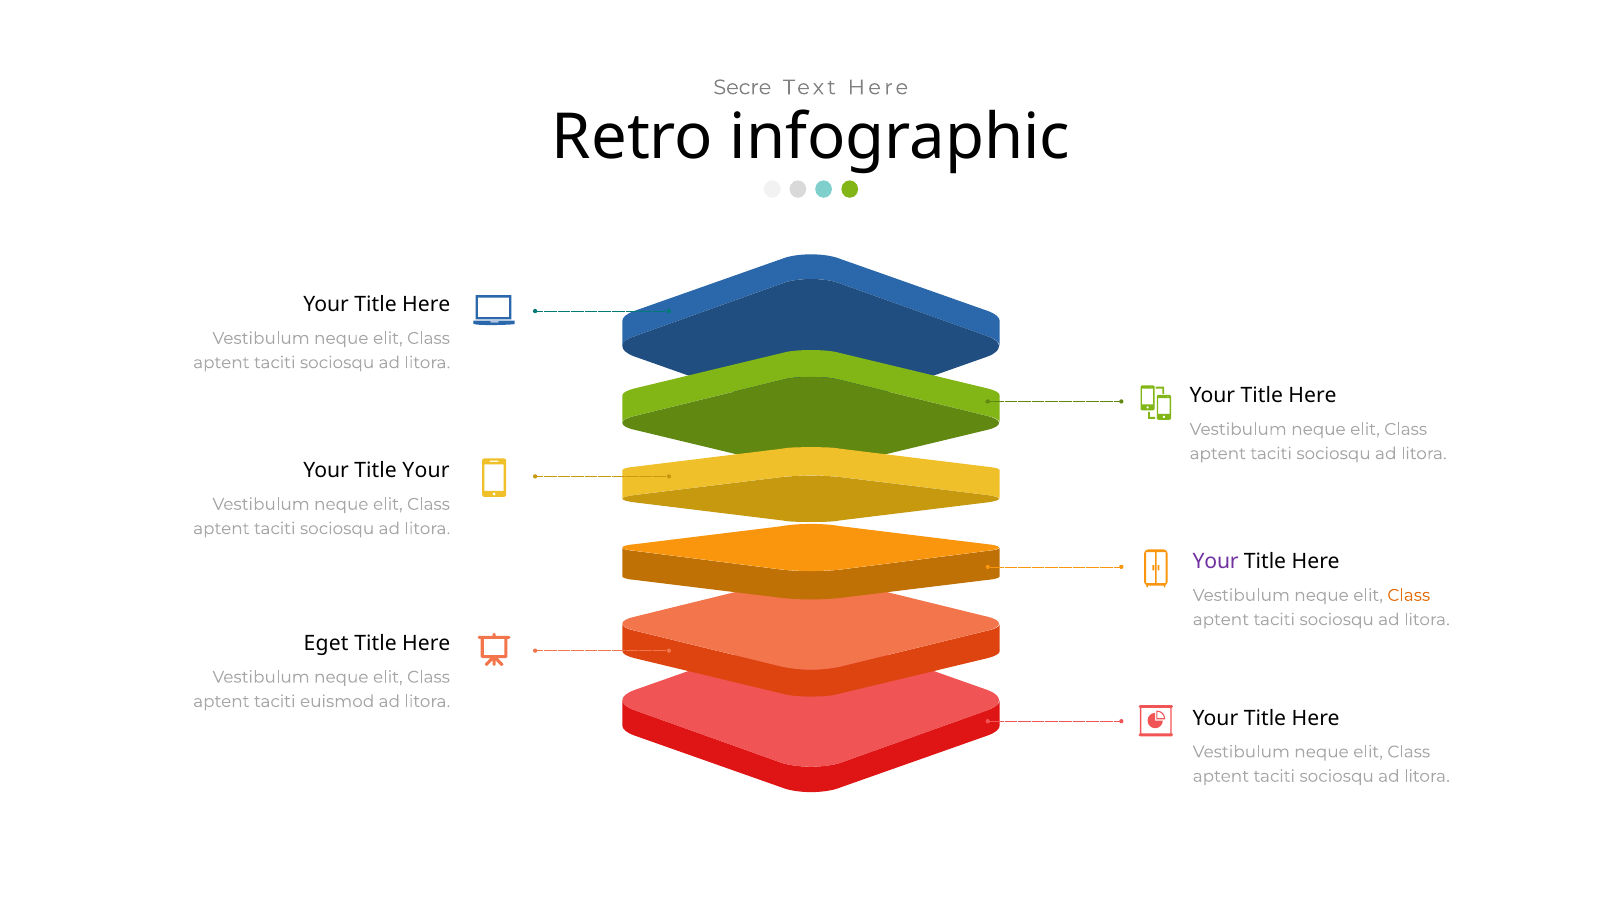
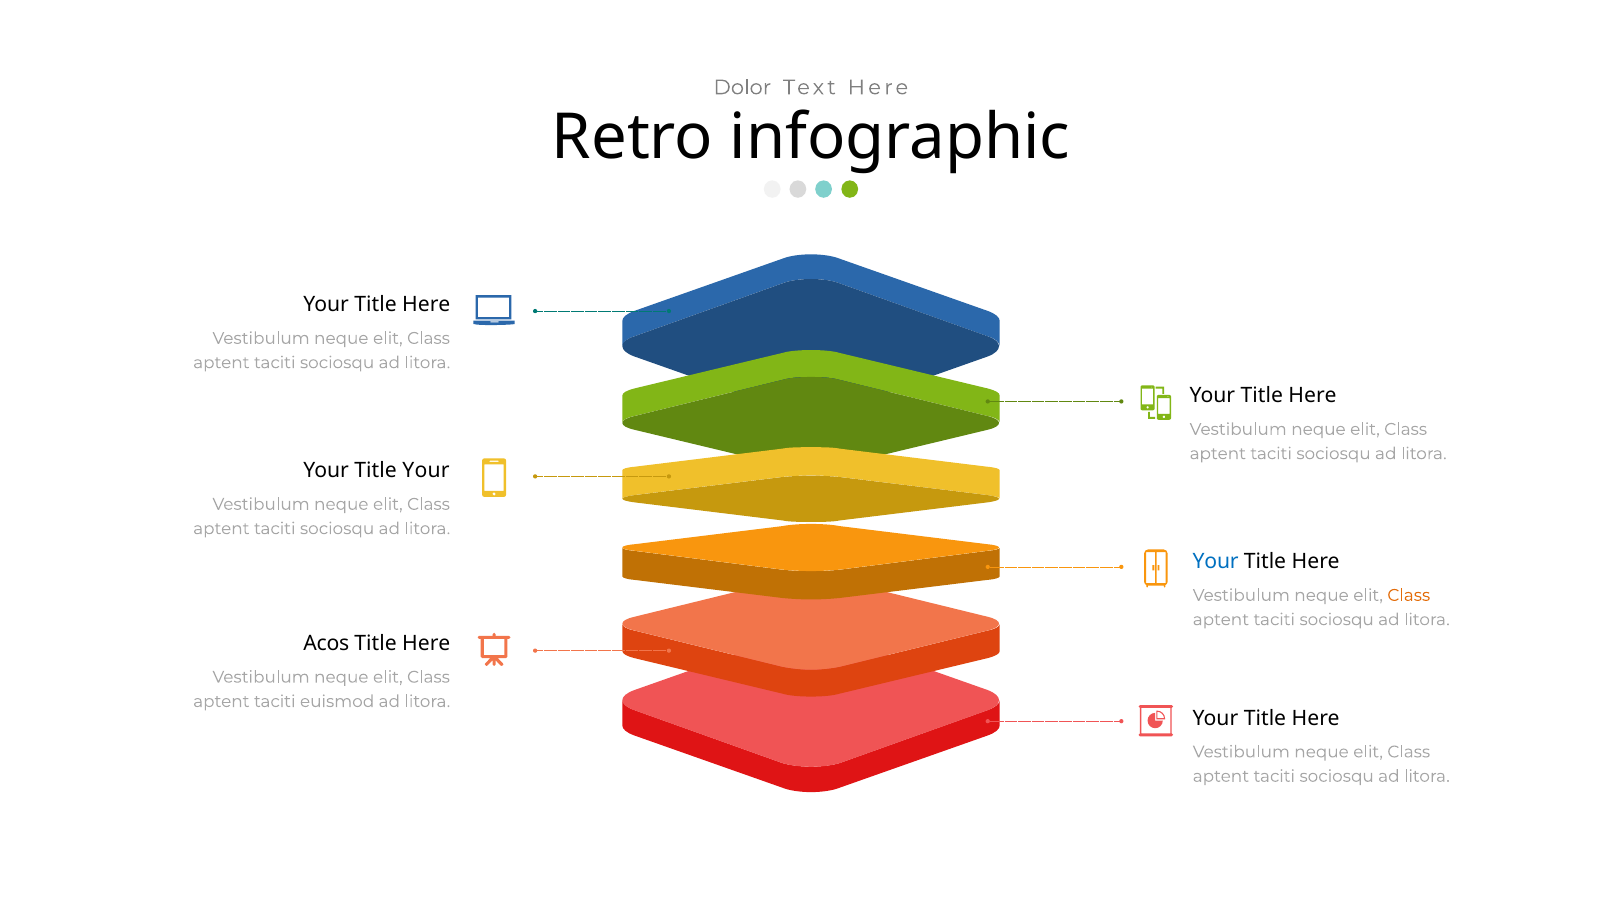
Secre: Secre -> Dolor (742, 87)
Your colour: purple -> blue (1216, 562)
Eget: Eget -> Acos (326, 644)
